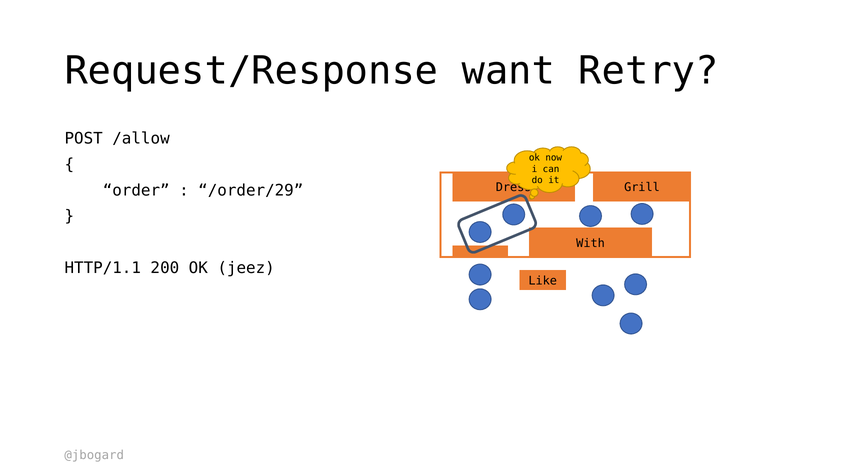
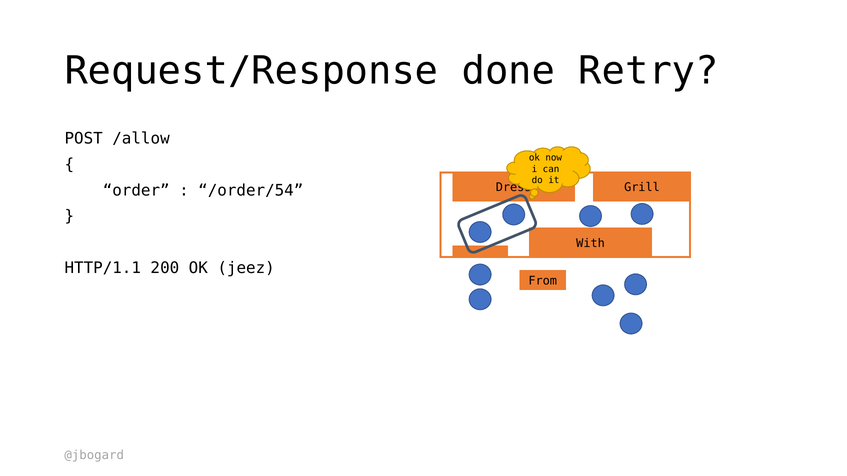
want: want -> done (508, 71)
/order/29: /order/29 -> /order/54 (251, 190)
Like: Like -> From (543, 281)
